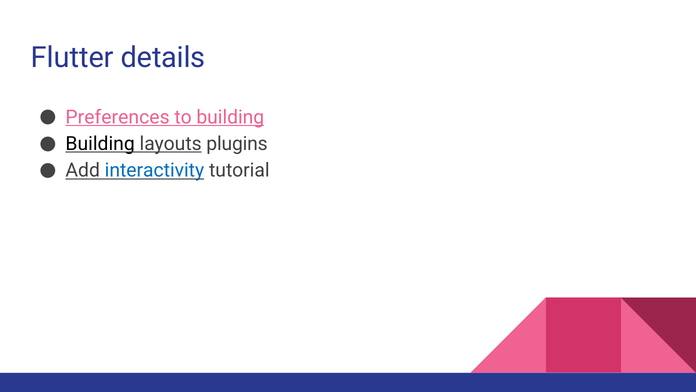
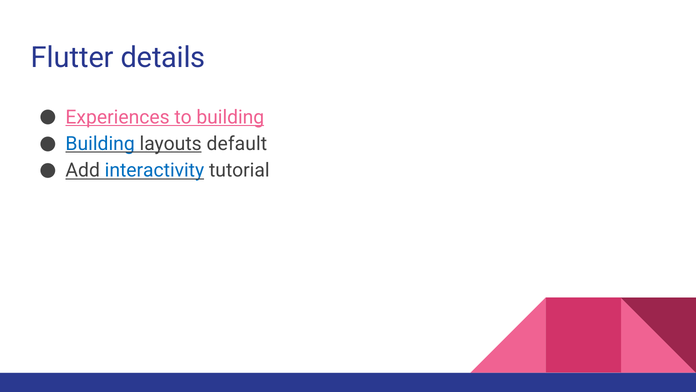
Preferences: Preferences -> Experiences (118, 117)
Building colour: black -> blue (100, 144)
plugins: plugins -> default (237, 144)
